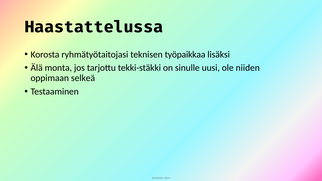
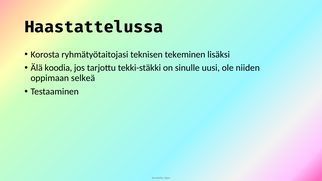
työpaikkaa: työpaikkaa -> tekeminen (185, 54)
monta: monta -> koodia (58, 68)
